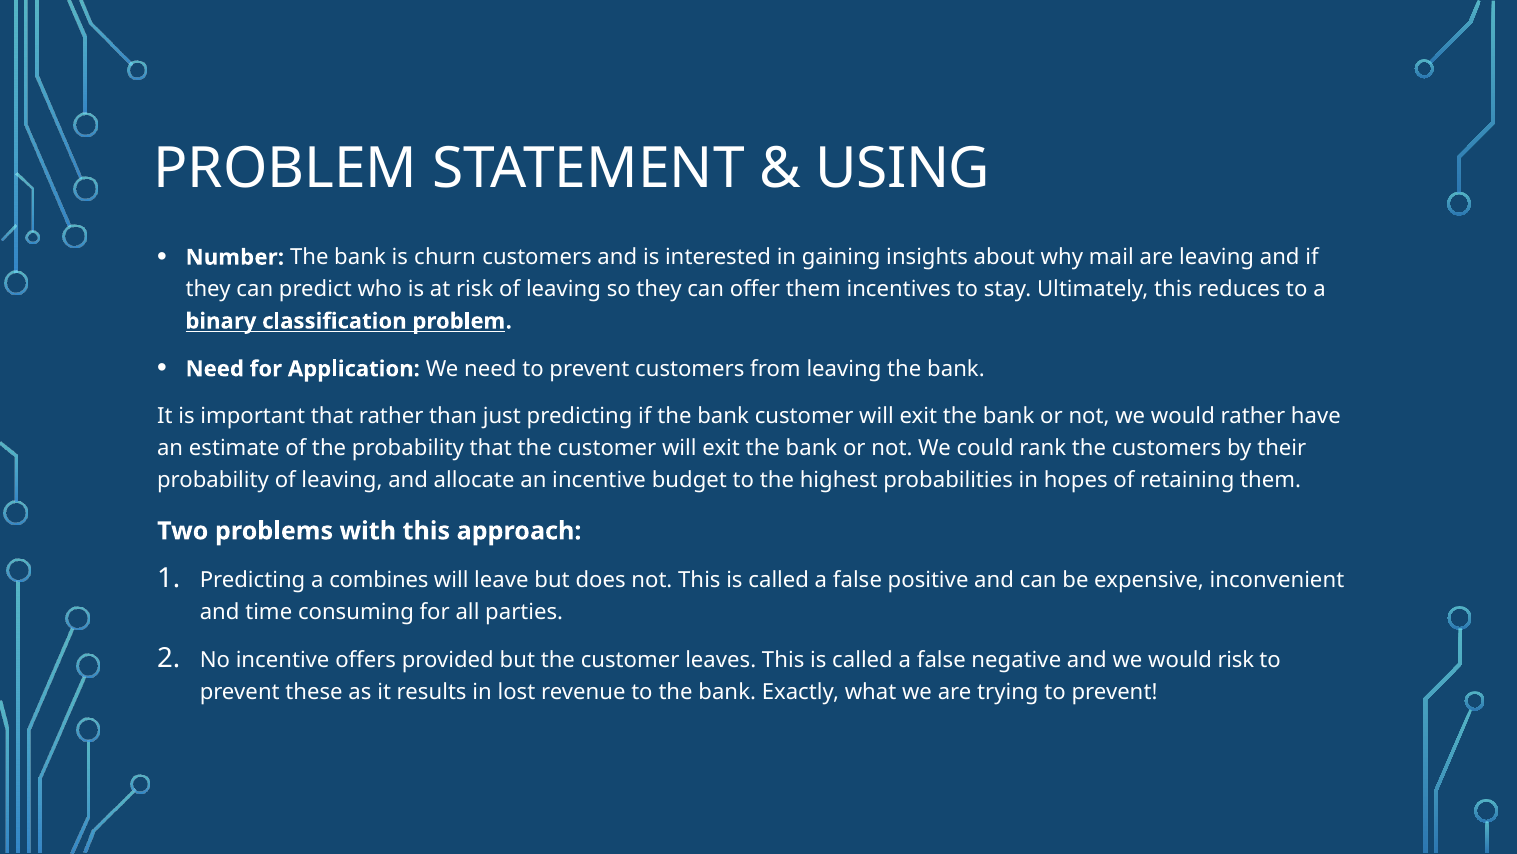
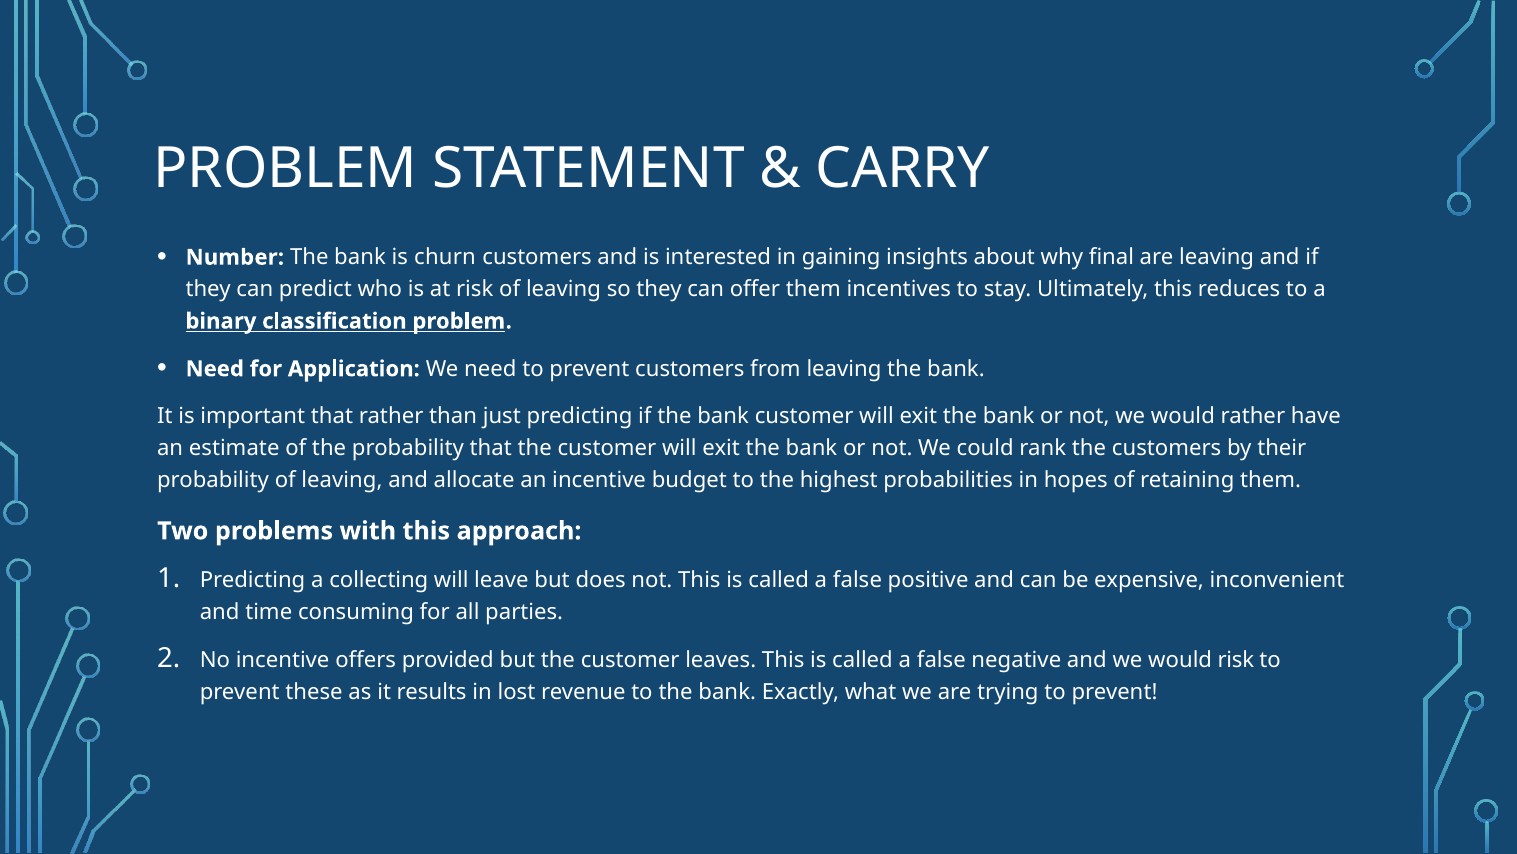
USING: USING -> CARRY (903, 169)
mail: mail -> final (1111, 257)
combines: combines -> collecting (379, 580)
